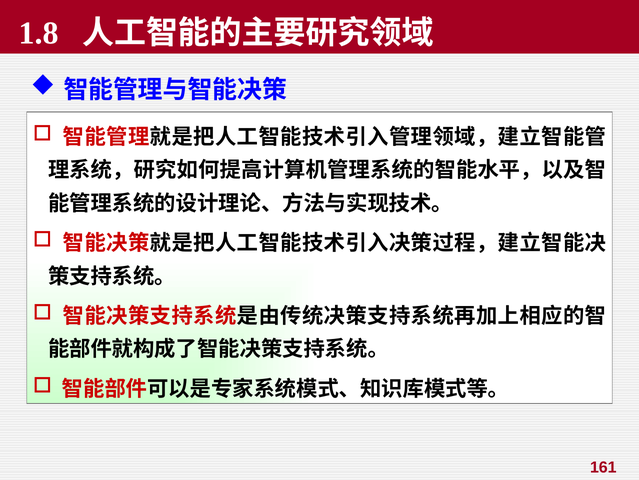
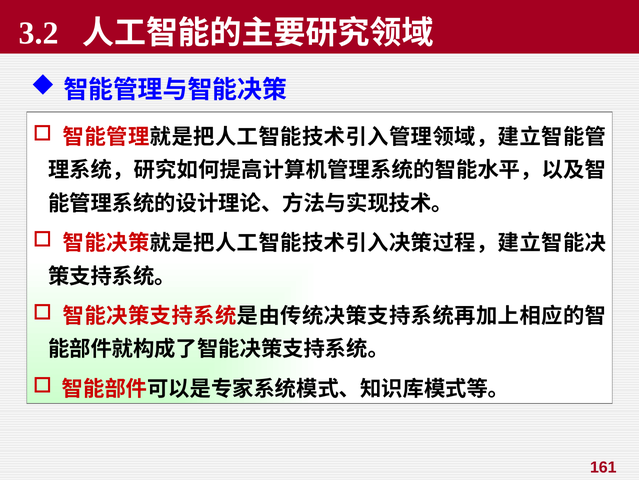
1.8: 1.8 -> 3.2 (39, 33)
